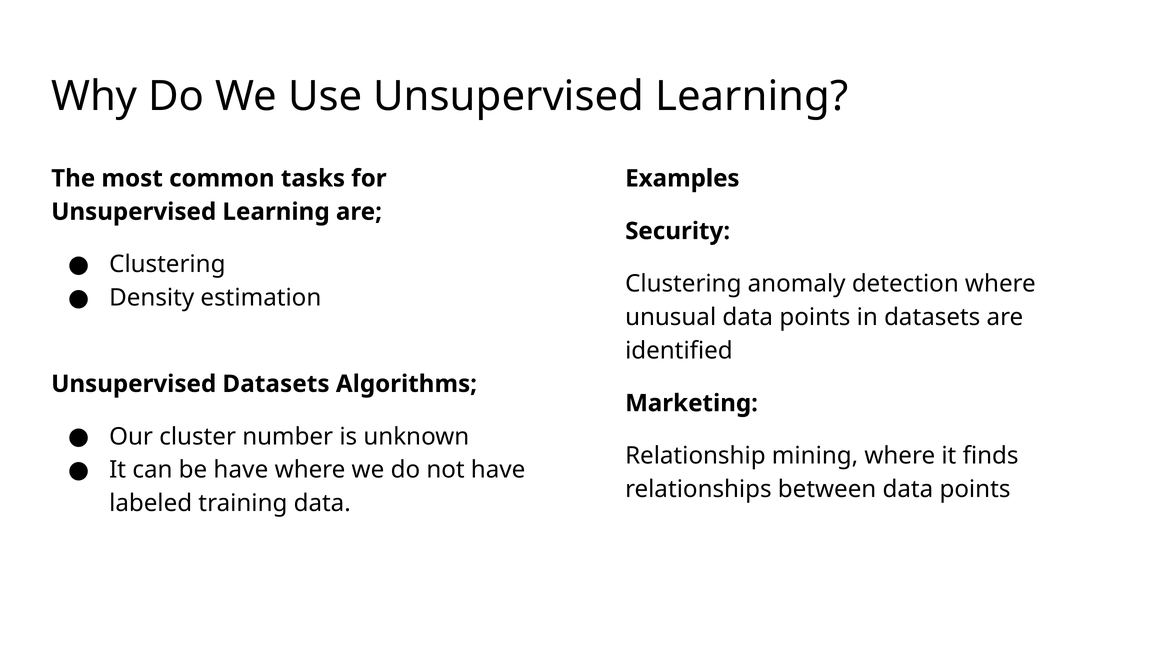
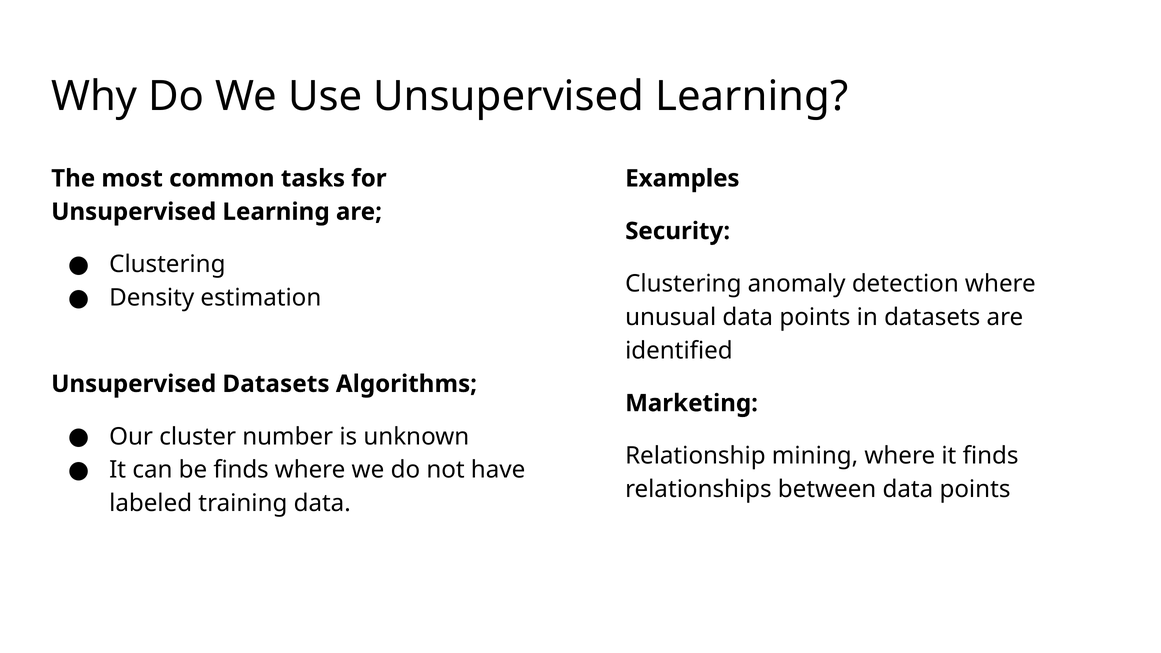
be have: have -> finds (241, 470)
